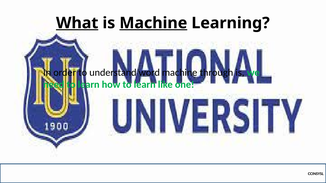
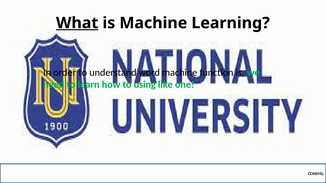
Machine underline: present -> none (153, 23)
through: through -> function (216, 73)
how to learn: learn -> using (145, 85)
